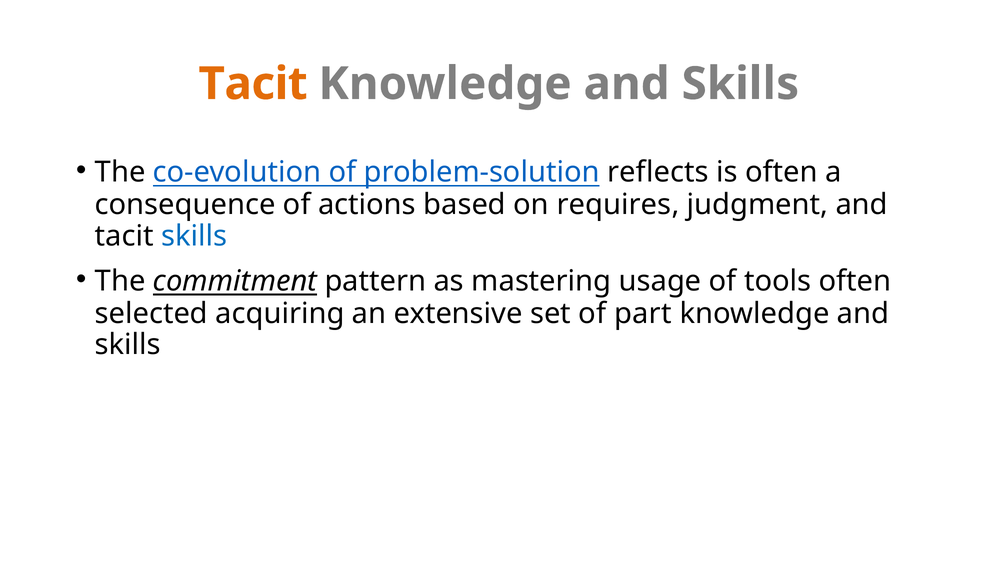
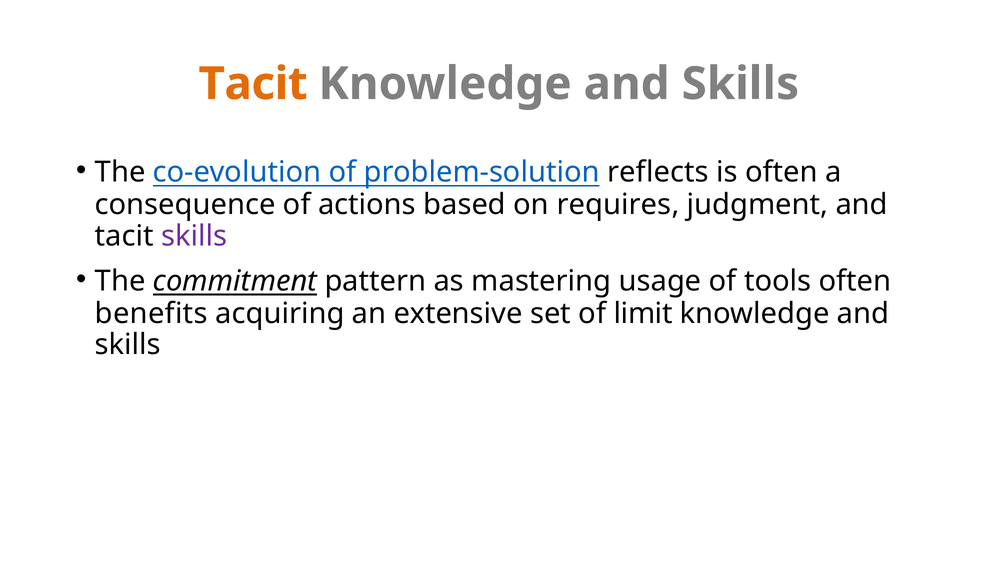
skills colour: blue -> purple (194, 236)
selected: selected -> benefits (151, 313)
part: part -> limit (643, 313)
